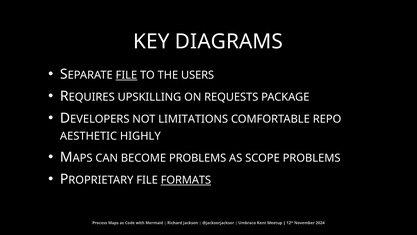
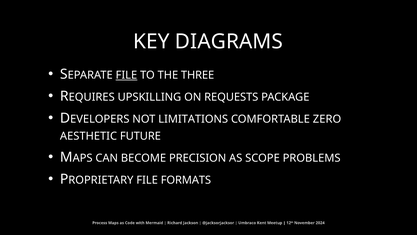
USERS: USERS -> THREE (198, 75)
REPO: REPO -> ZERO (327, 119)
HIGHLY: HIGHLY -> FUTURE (140, 136)
BECOME PROBLEMS: PROBLEMS -> PRECISION (198, 158)
FORMATS underline: present -> none (186, 180)
